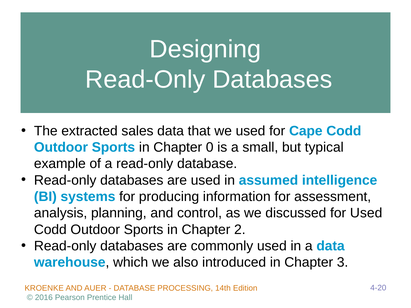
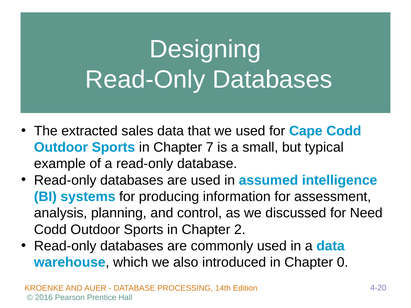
0: 0 -> 7 (210, 147)
for Used: Used -> Need (366, 213)
3: 3 -> 0 (343, 263)
